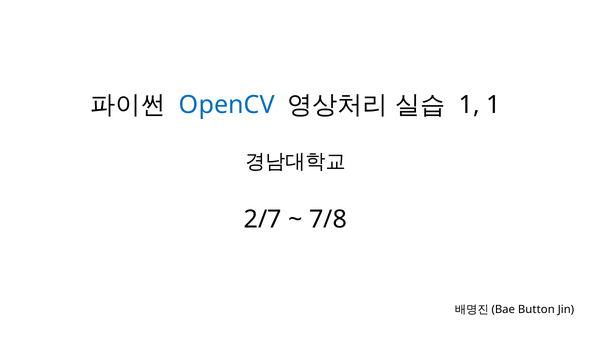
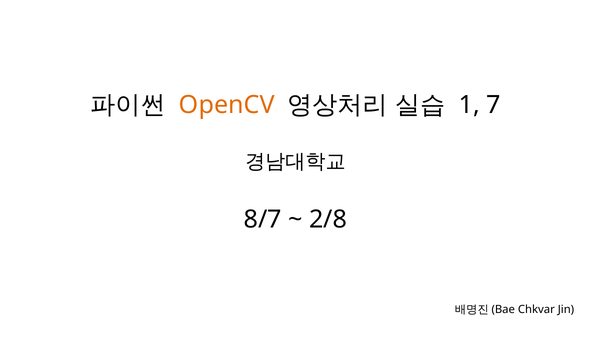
OpenCV colour: blue -> orange (227, 105)
1 1: 1 -> 7 (494, 105)
2/7: 2/7 -> 8/7 (263, 219)
7/8: 7/8 -> 2/8 (328, 219)
Button: Button -> Chkvar (536, 309)
